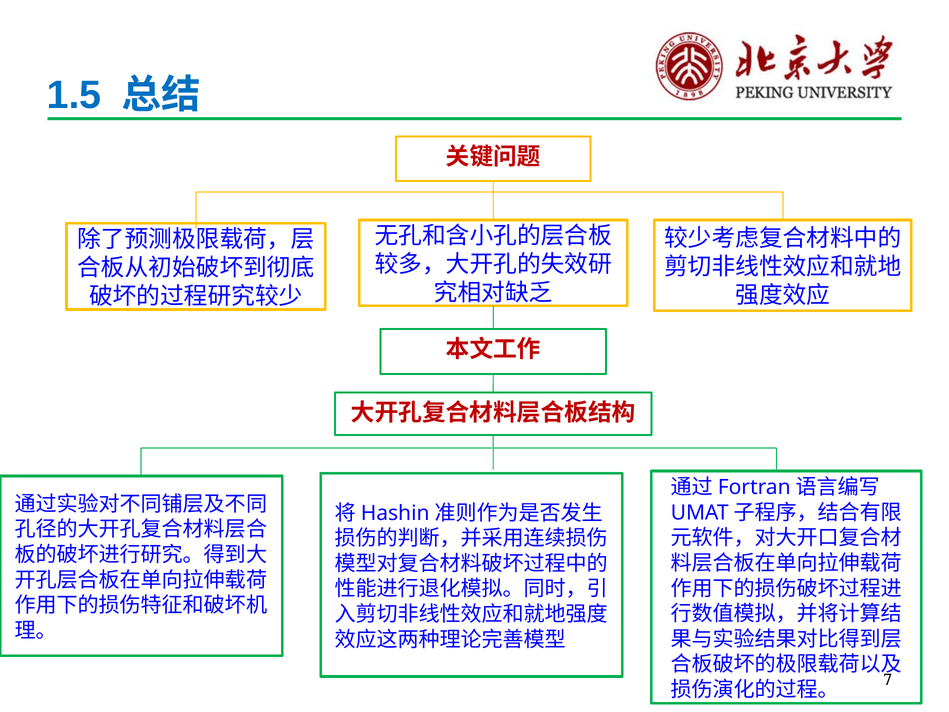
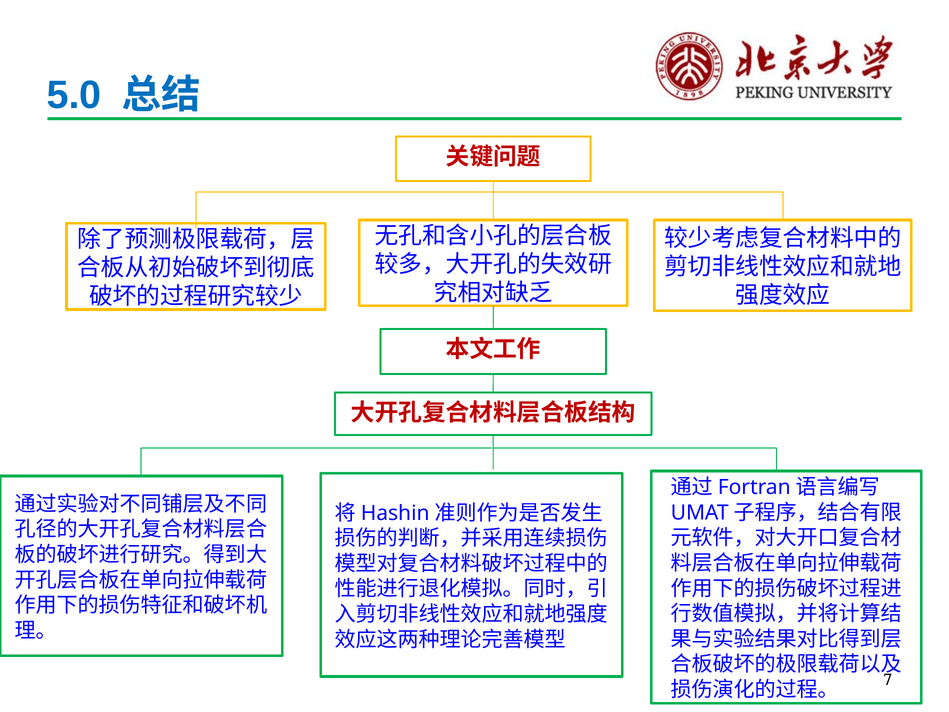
1.5: 1.5 -> 5.0 (74, 95)
